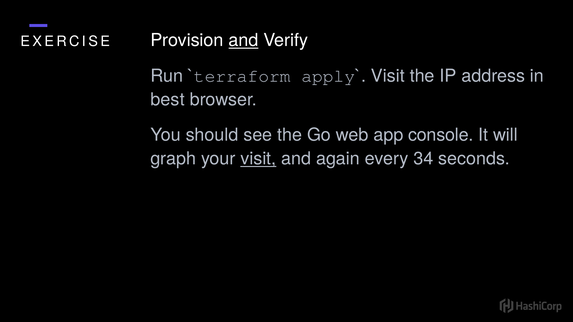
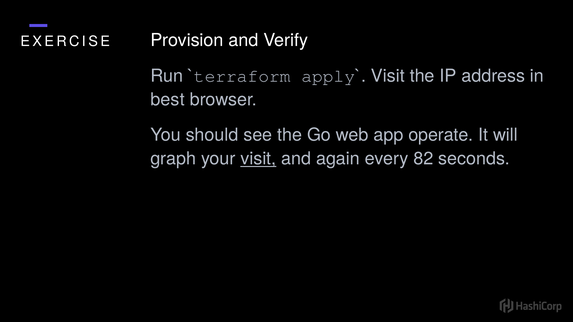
and underline: present -> none (243, 40)
console: console -> operate (441, 135)
34: 34 -> 82 (423, 159)
